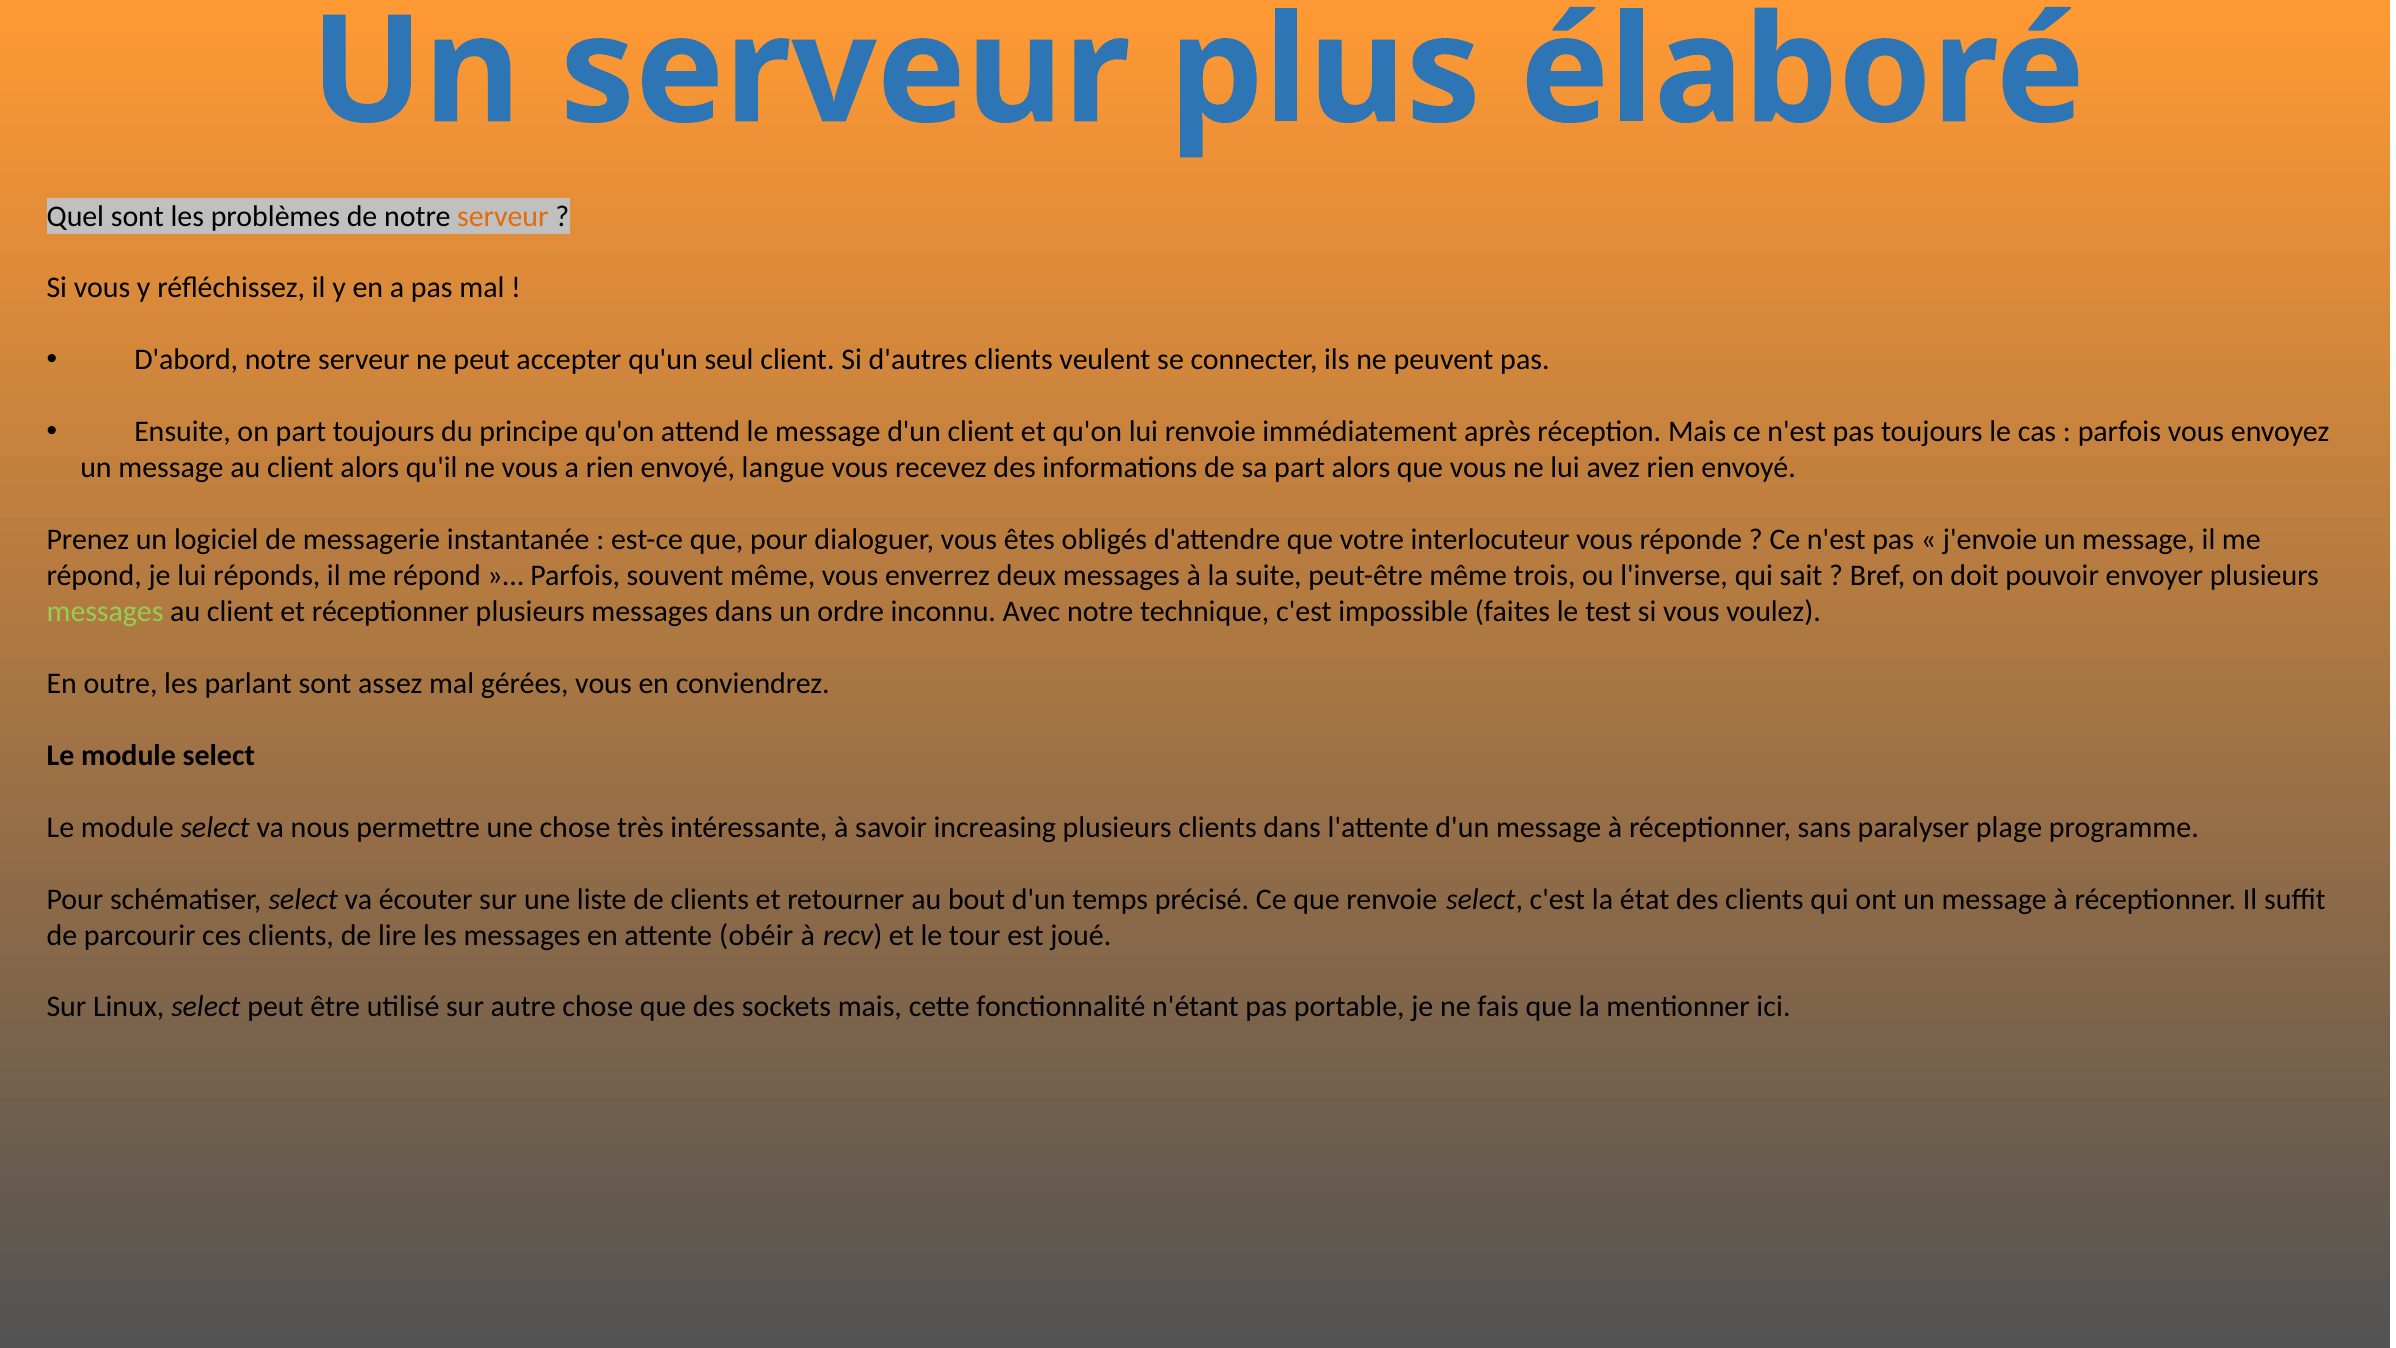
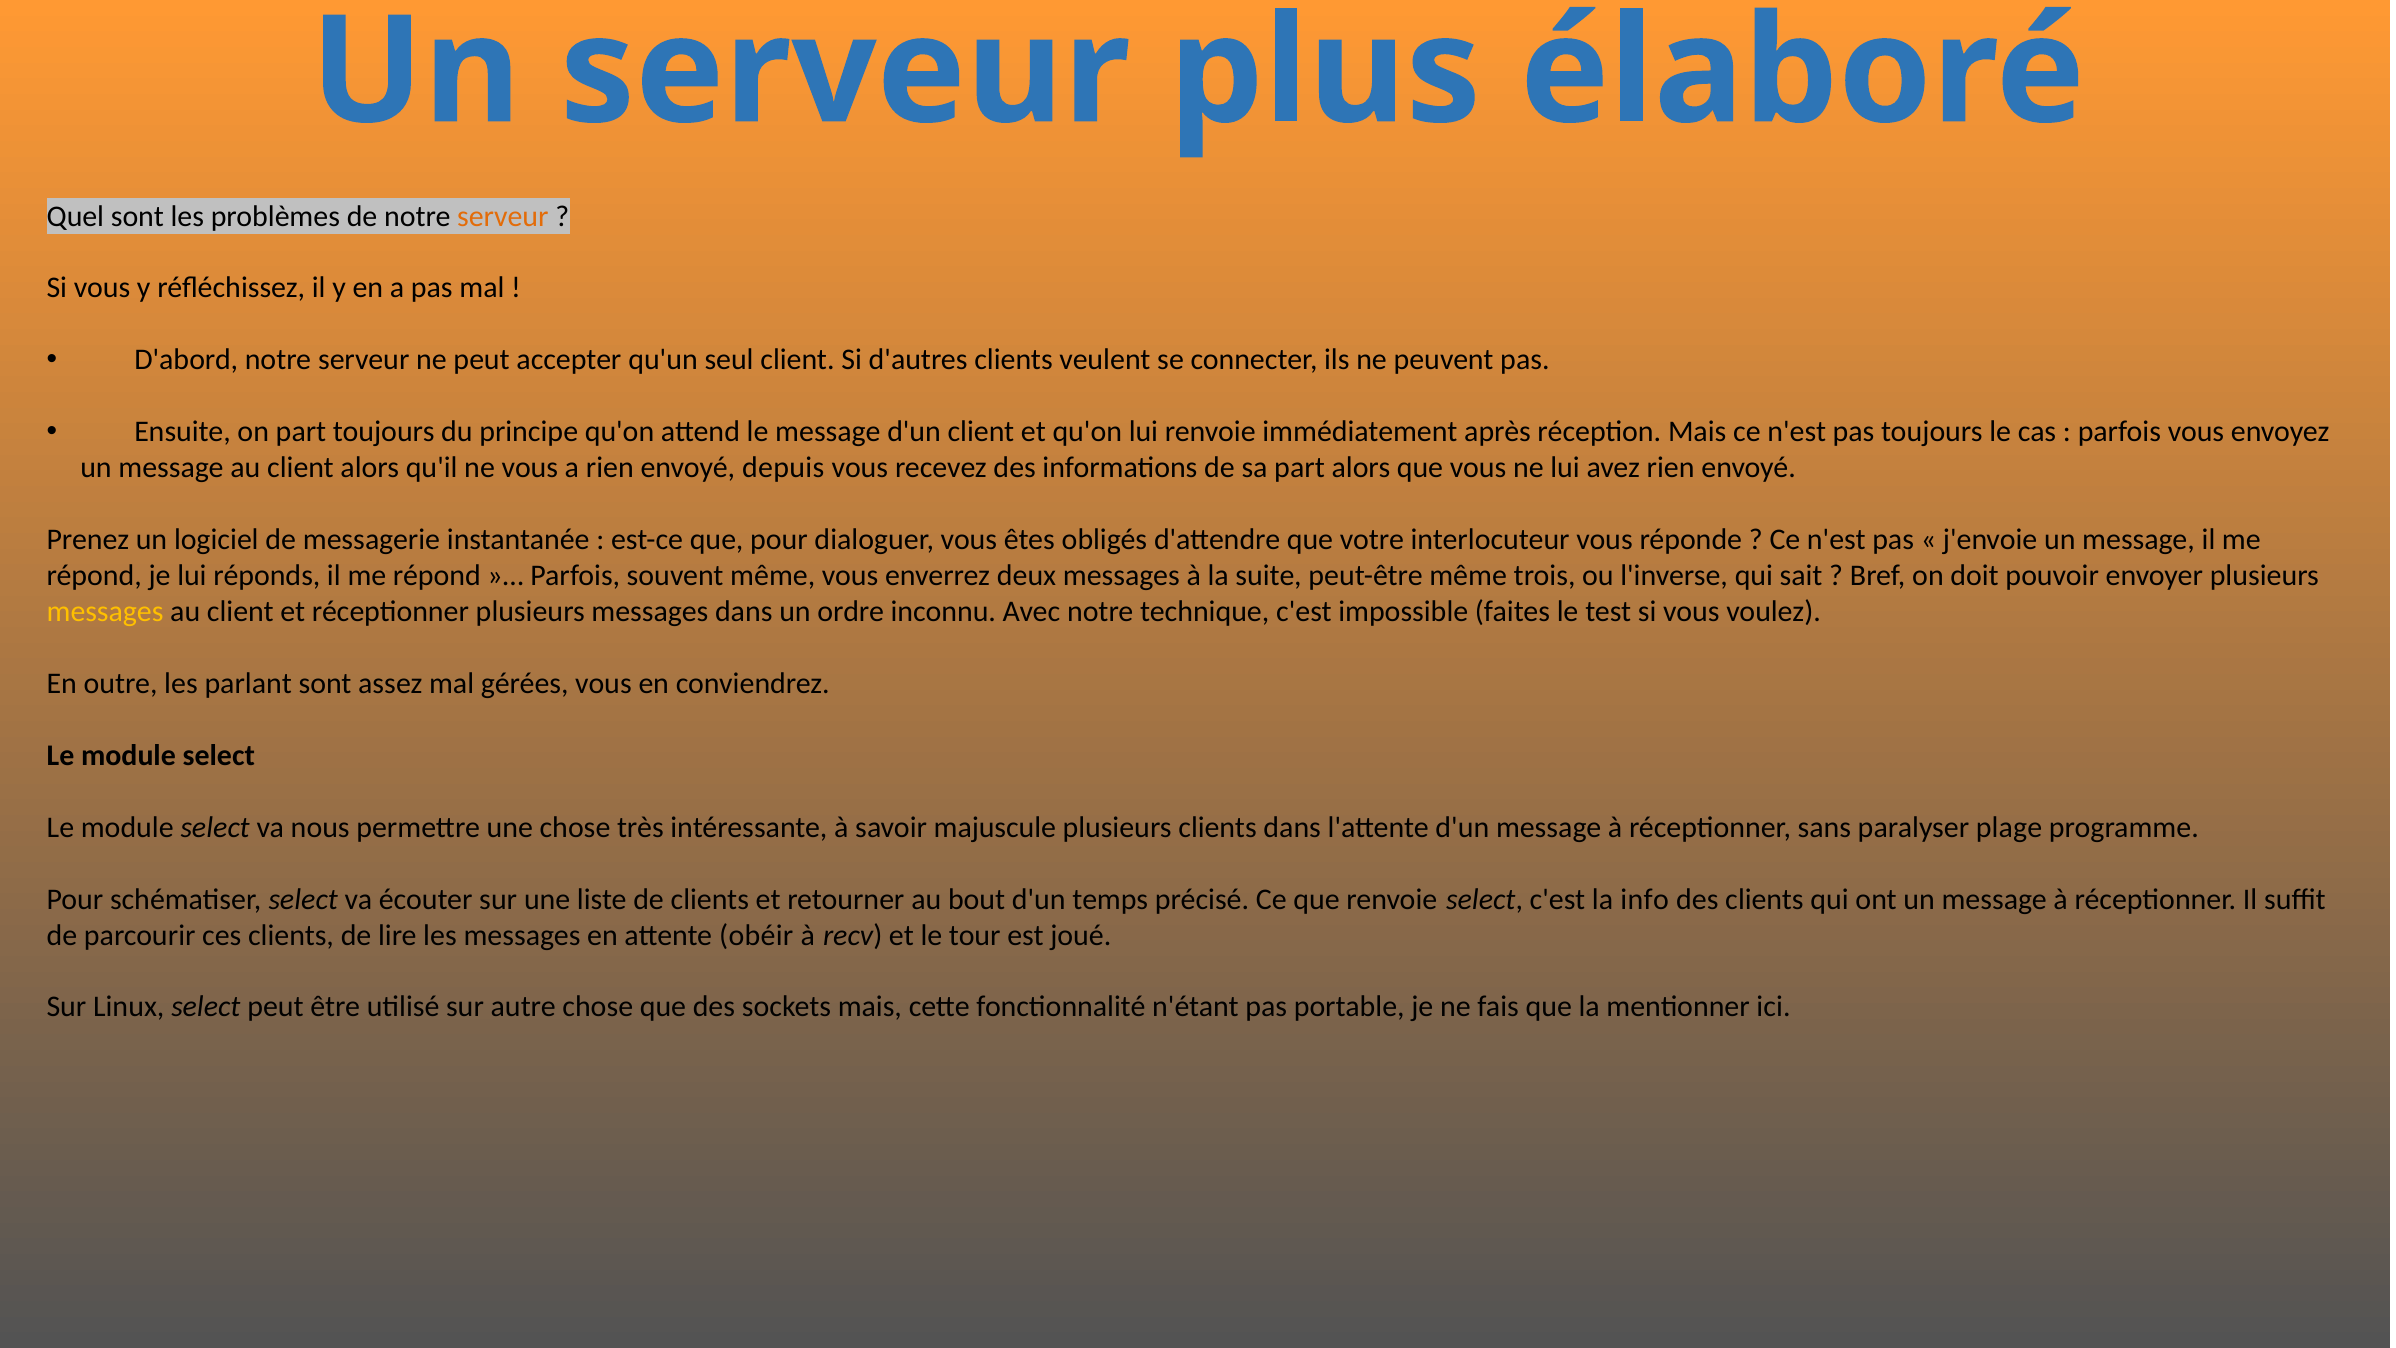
langue: langue -> depuis (783, 468)
messages colour: light green -> yellow (105, 611)
increasing: increasing -> majuscule (995, 827)
état: état -> info (1645, 899)
